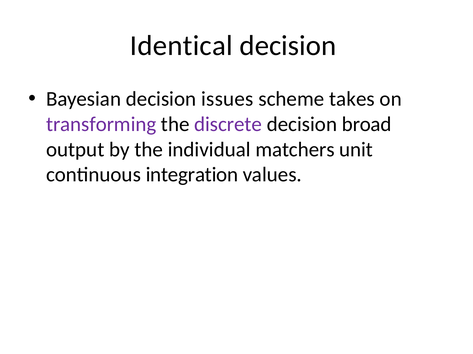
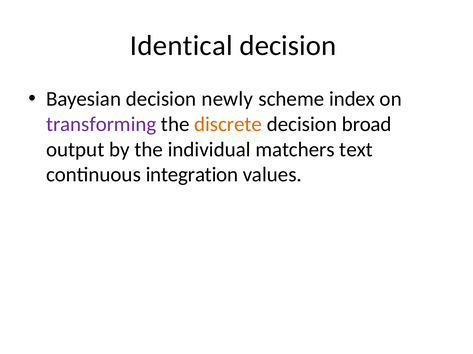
issues: issues -> newly (227, 99)
takes: takes -> index (352, 99)
discrete colour: purple -> orange (228, 124)
unit: unit -> text (356, 150)
